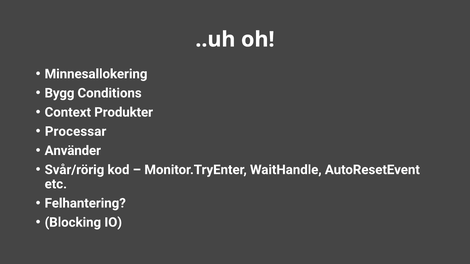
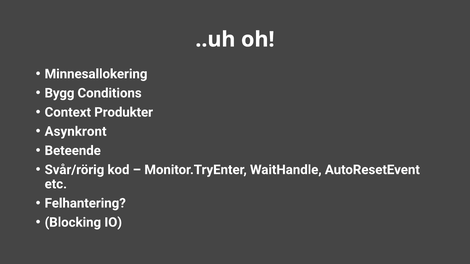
Processar: Processar -> Asynkront (76, 132)
Använder: Använder -> Beteende (73, 151)
